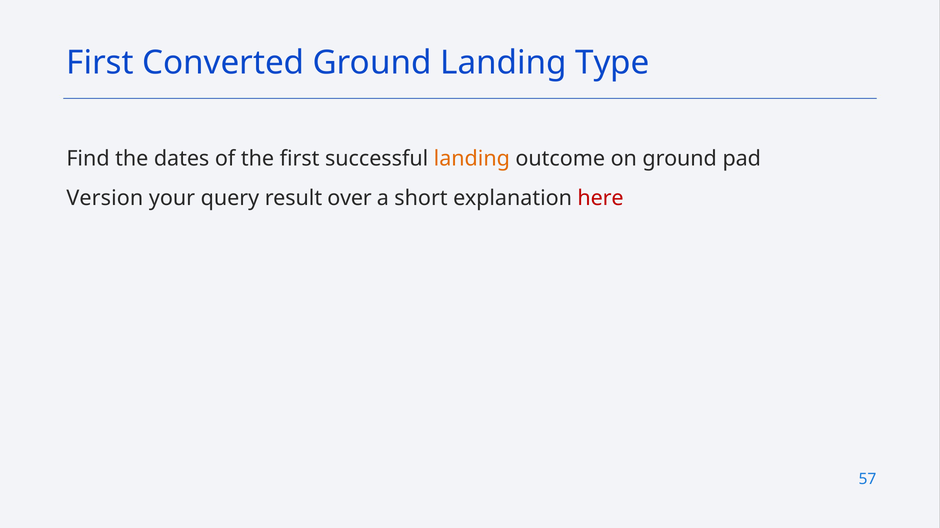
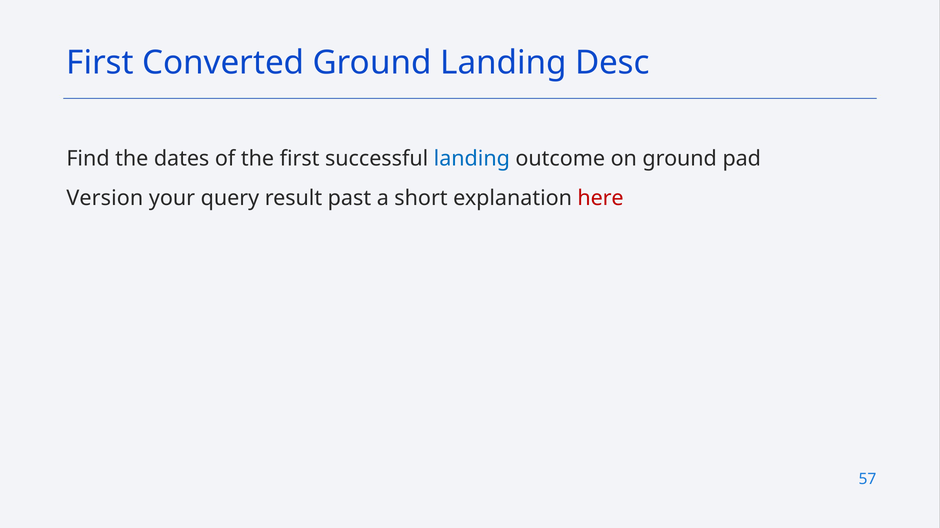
Type: Type -> Desc (613, 63)
landing colour: orange -> blue (472, 159)
over: over -> past (349, 198)
